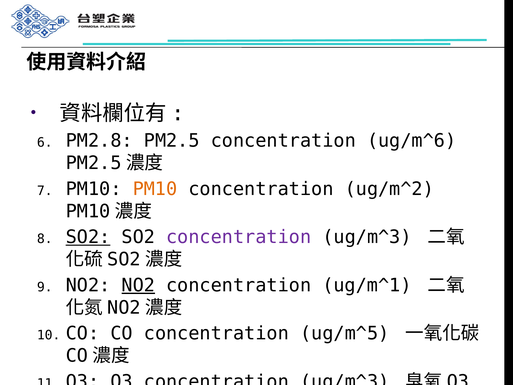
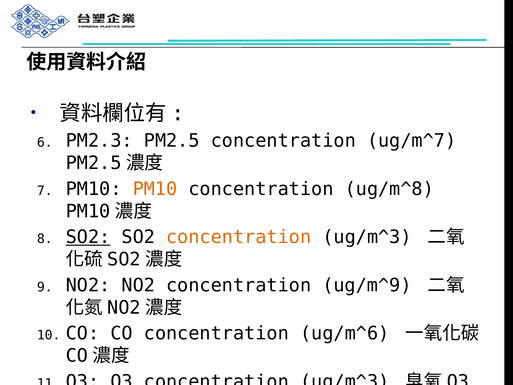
PM2.8: PM2.8 -> PM2.3 (99, 141)
ug/m^6: ug/m^6 -> ug/m^7 (412, 141)
ug/m^2: ug/m^2 -> ug/m^8 (389, 189)
concentration colour: purple -> orange (239, 237)
NO2 underline: present -> none (138, 285)
ug/m^1: ug/m^1 -> ug/m^9 (367, 285)
ug/m^5: ug/m^5 -> ug/m^6 (345, 333)
